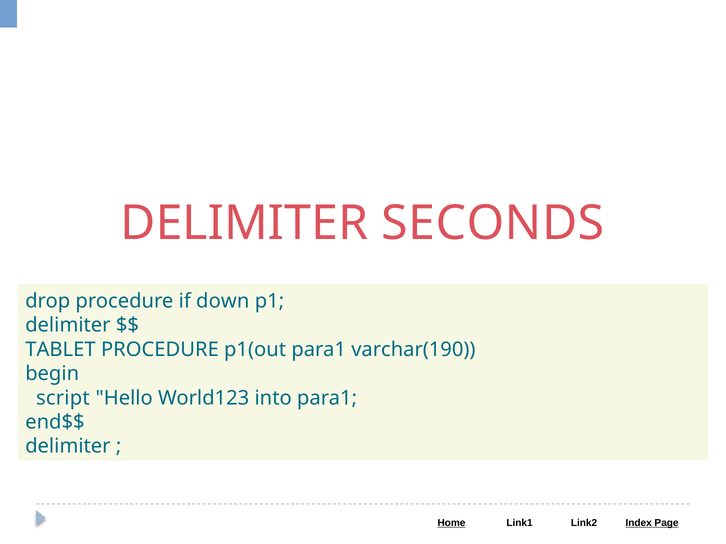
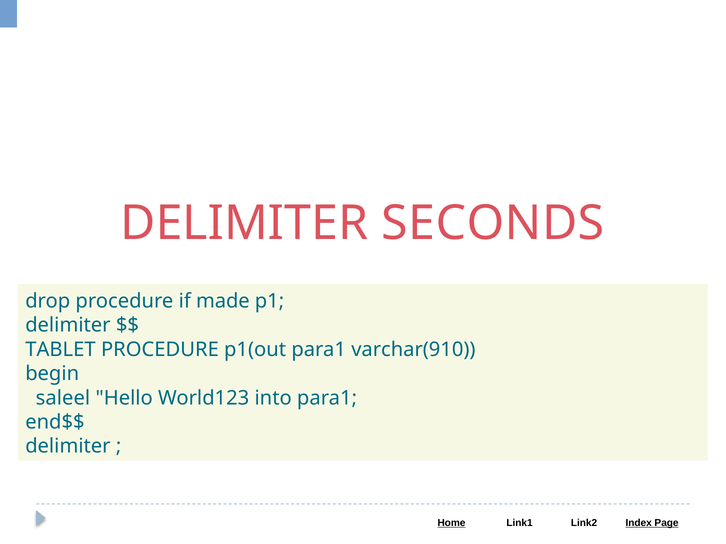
down: down -> made (223, 301)
varchar(190: varchar(190 -> varchar(910 (413, 350)
script: script -> saleel (63, 398)
